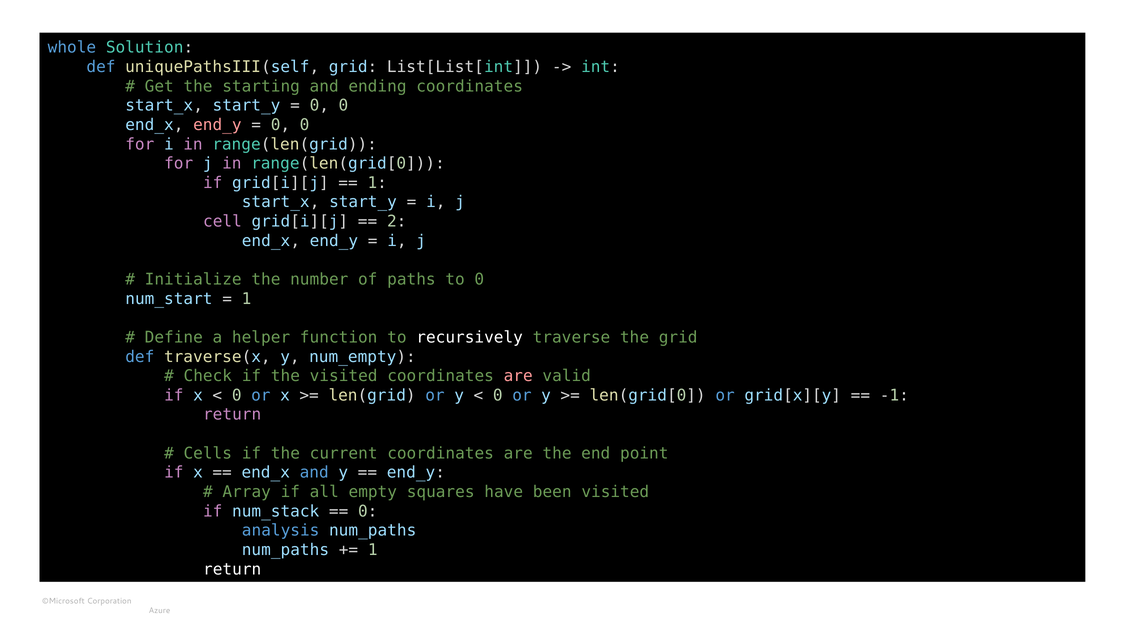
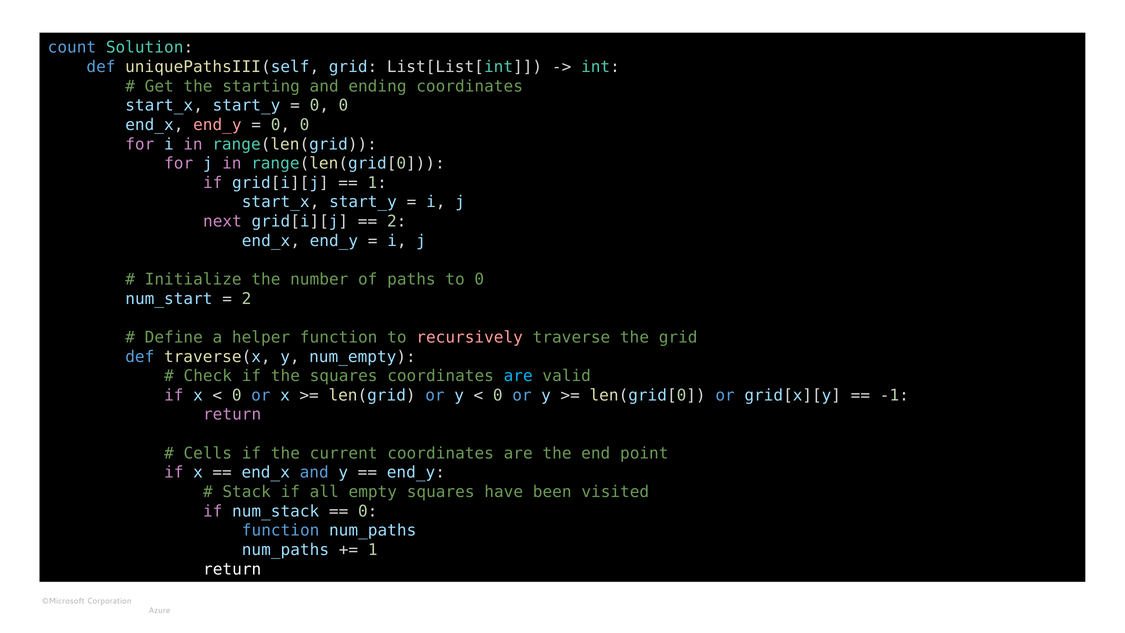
whole: whole -> count (72, 48)
cell: cell -> next (222, 221)
1: 1 -> 2 (247, 299)
recursively colour: white -> pink (470, 337)
the visited: visited -> squares (344, 376)
are colour: pink -> light blue (518, 376)
Array: Array -> Stack (247, 492)
analysis: analysis -> function (281, 530)
